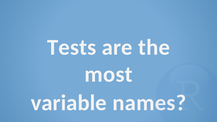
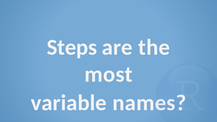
Tests: Tests -> Steps (72, 47)
